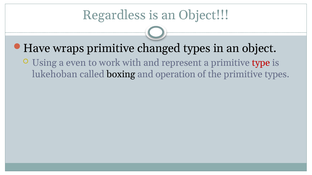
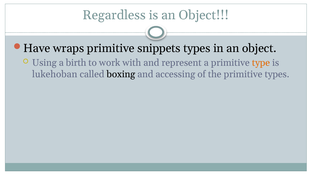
changed: changed -> snippets (159, 48)
even: even -> birth (76, 63)
type colour: red -> orange (261, 63)
operation: operation -> accessing (175, 74)
